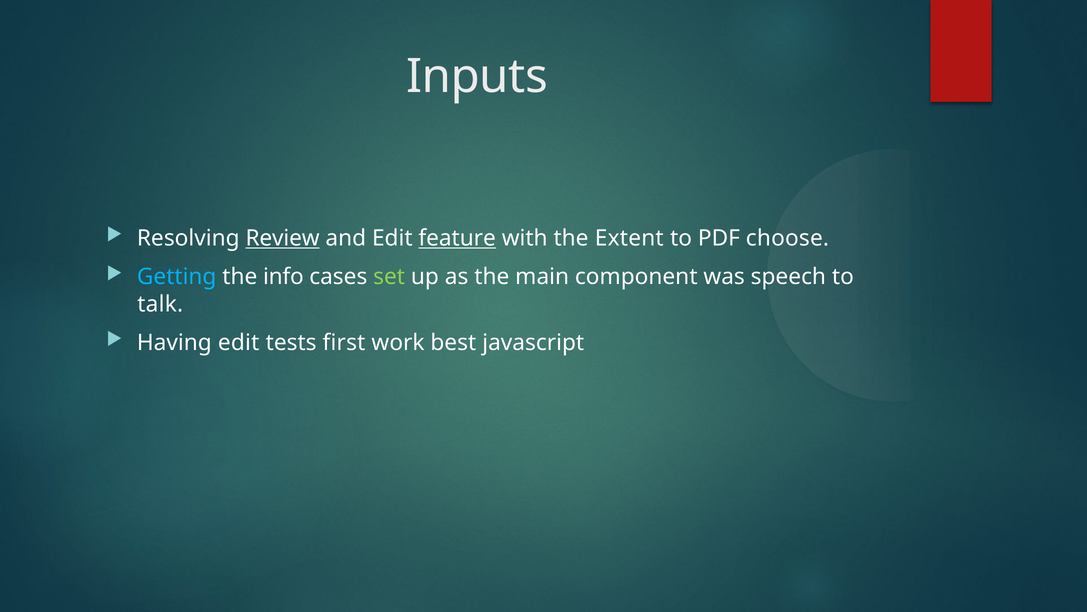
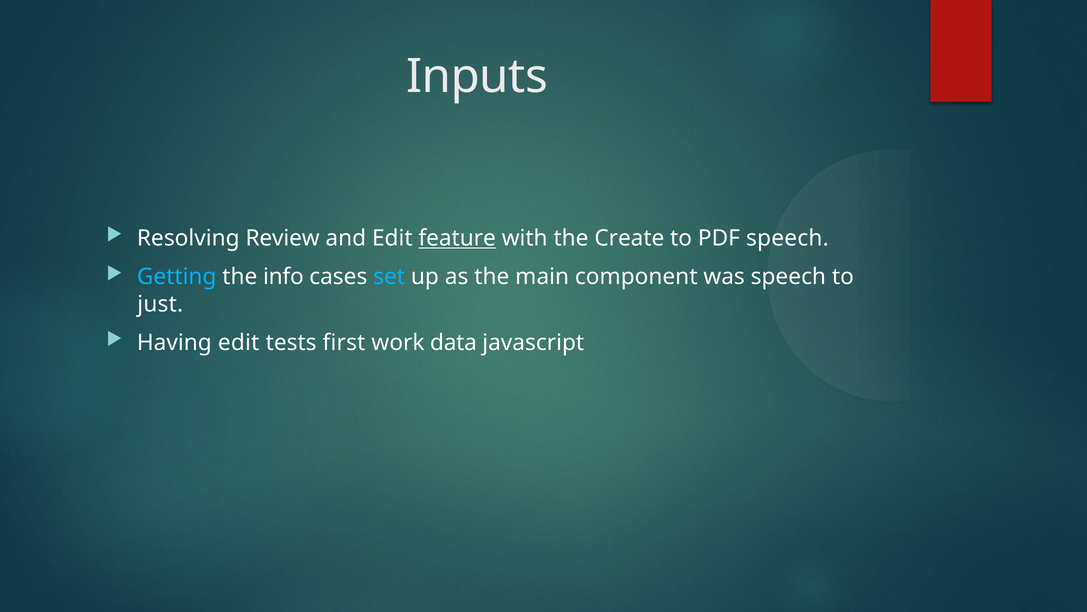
Review underline: present -> none (283, 238)
Extent: Extent -> Create (629, 238)
PDF choose: choose -> speech (787, 238)
set colour: light green -> light blue (389, 277)
talk: talk -> just (160, 304)
best: best -> data (453, 342)
